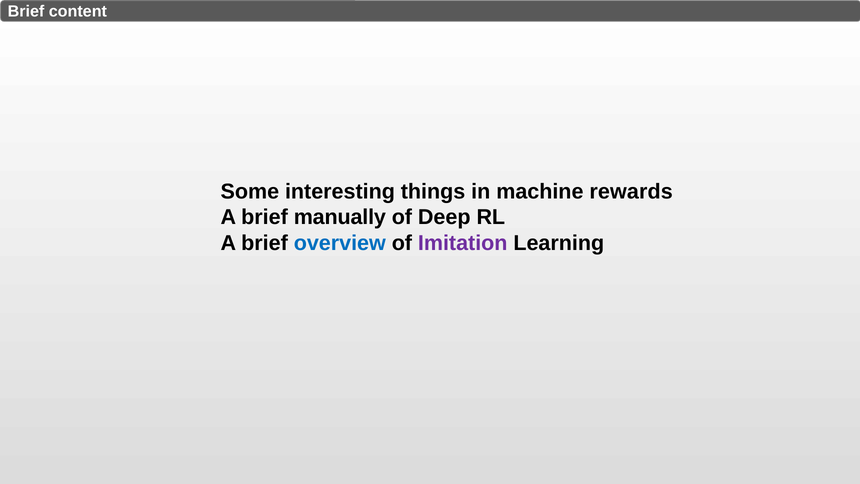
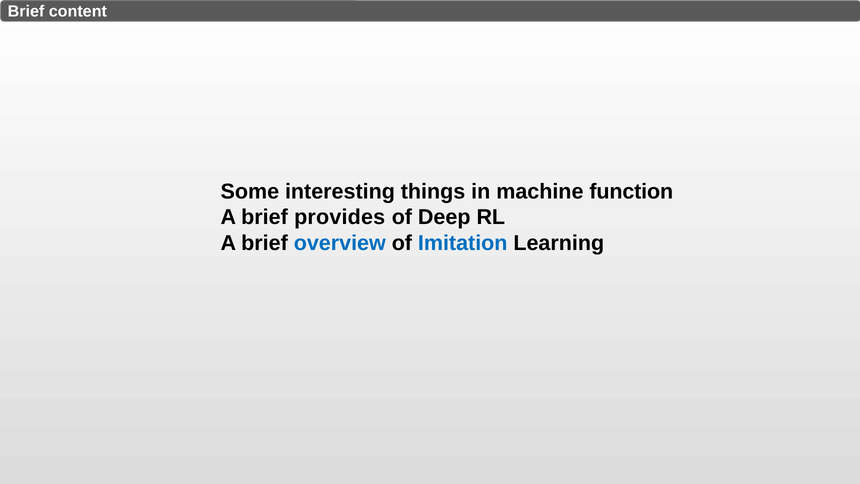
rewards: rewards -> function (631, 191)
manually: manually -> provides (340, 217)
Imitation colour: purple -> blue (463, 243)
